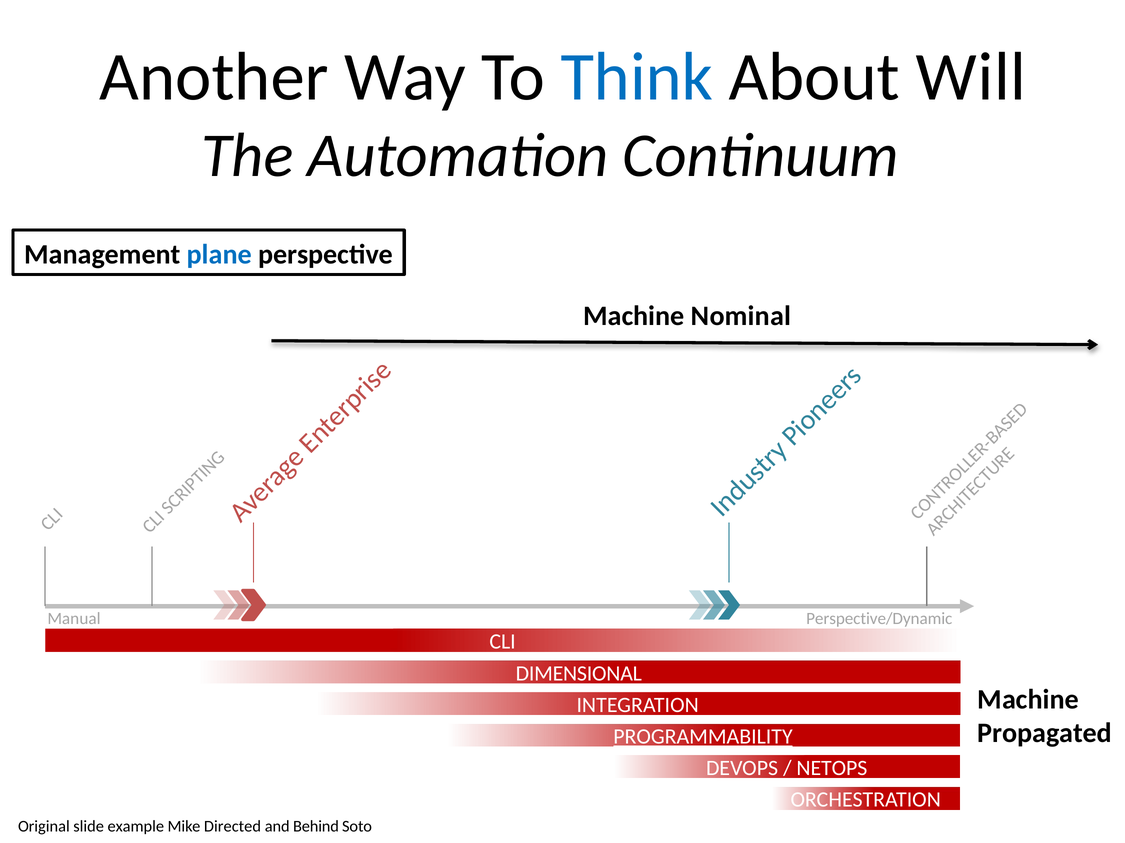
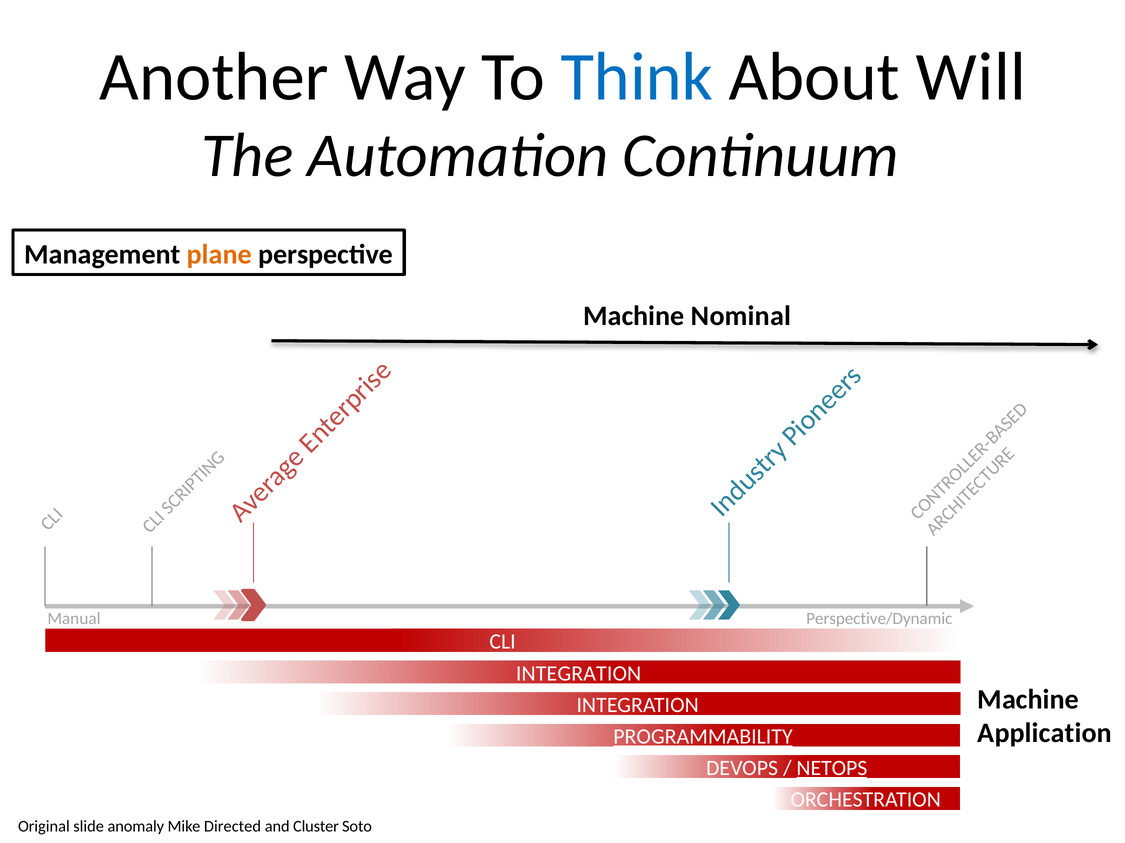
plane colour: blue -> orange (219, 255)
DIMENSIONAL: DIMENSIONAL -> INTEGRATION (579, 674)
Propagated: Propagated -> Application (1045, 734)
NETOPS underline: none -> present (832, 769)
example: example -> anomaly (136, 827)
Behind: Behind -> Cluster (316, 827)
